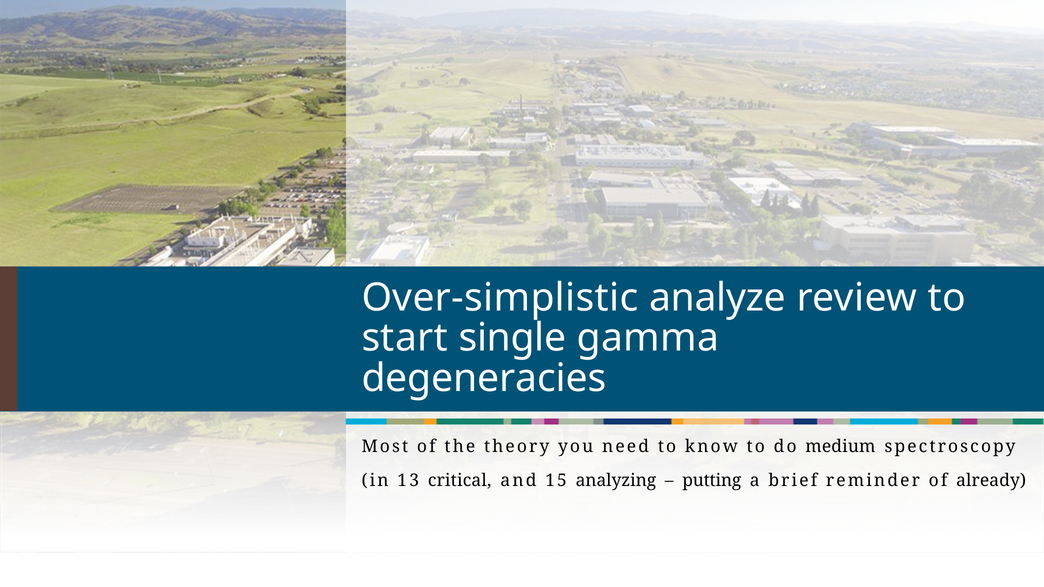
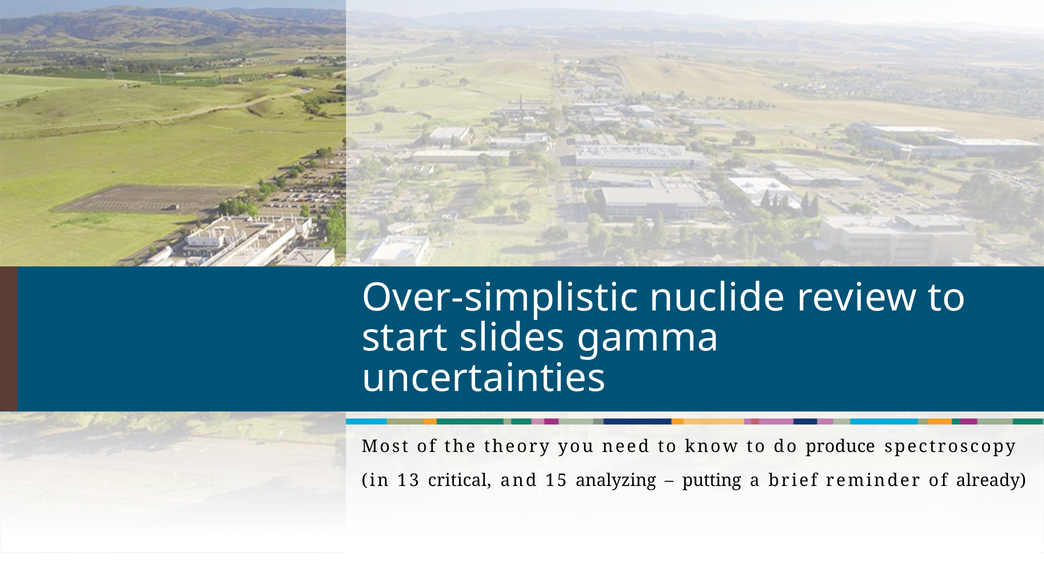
analyze: analyze -> nuclide (717, 298)
single: single -> slides (512, 338)
degeneracies: degeneracies -> uncertainties (484, 378)
medium: medium -> produce (840, 447)
